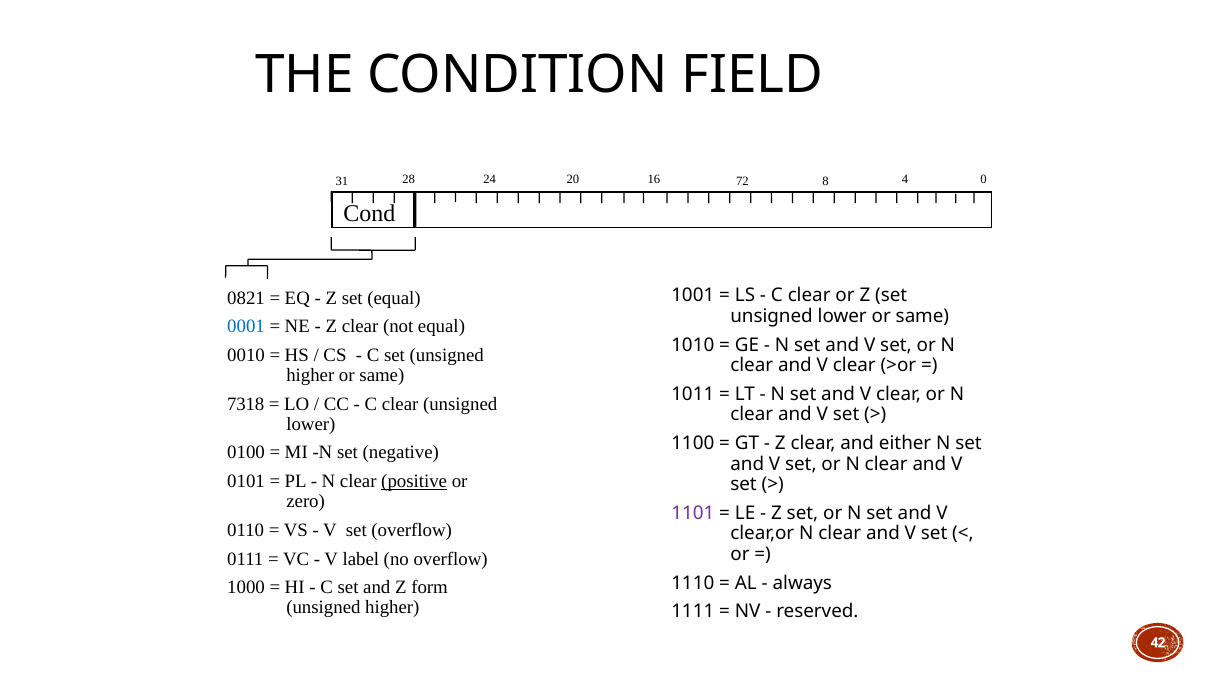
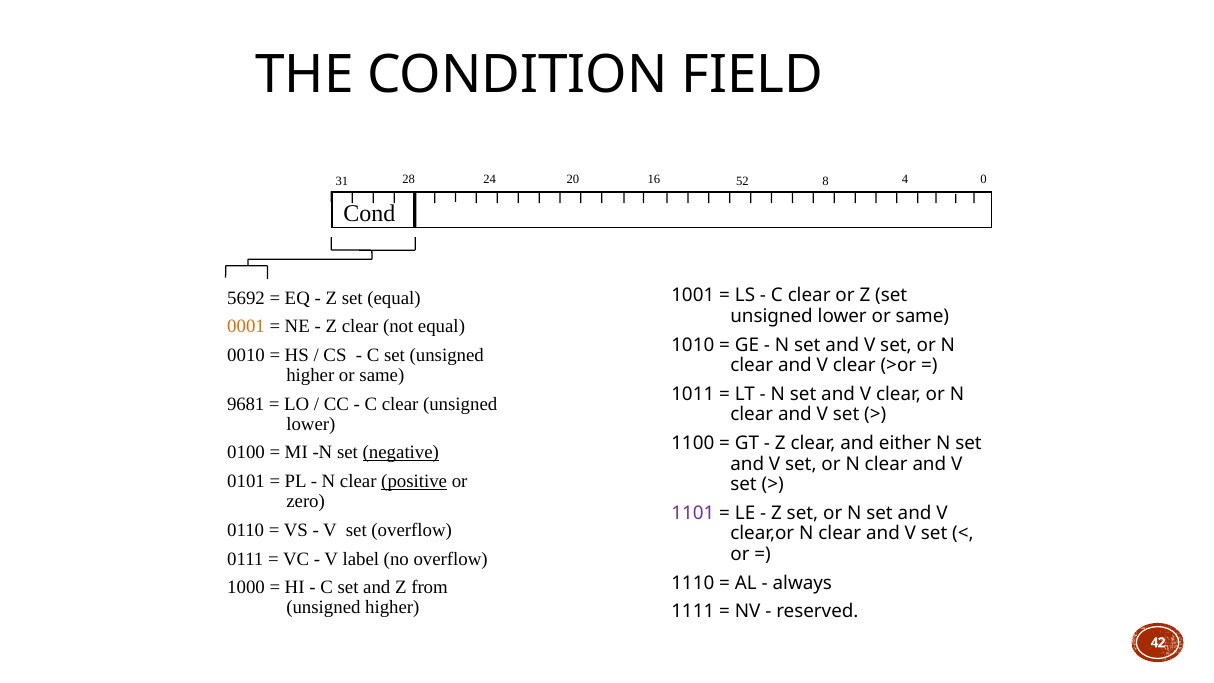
72: 72 -> 52 (742, 181)
0821: 0821 -> 5692 (246, 298)
0001 colour: blue -> orange (246, 326)
7318: 7318 -> 9681 (246, 404)
negative underline: none -> present (401, 453)
form: form -> from (430, 587)
